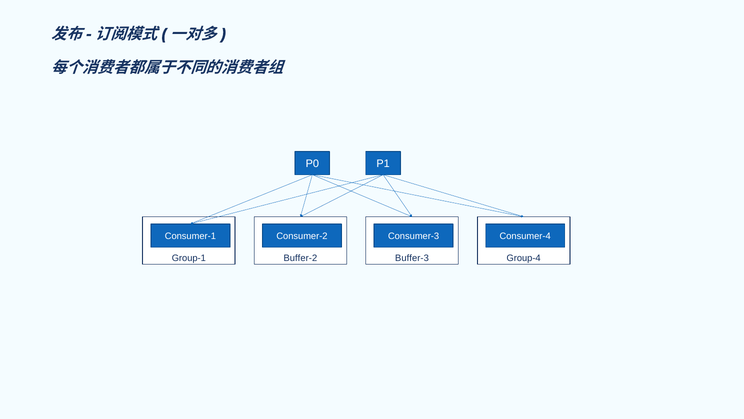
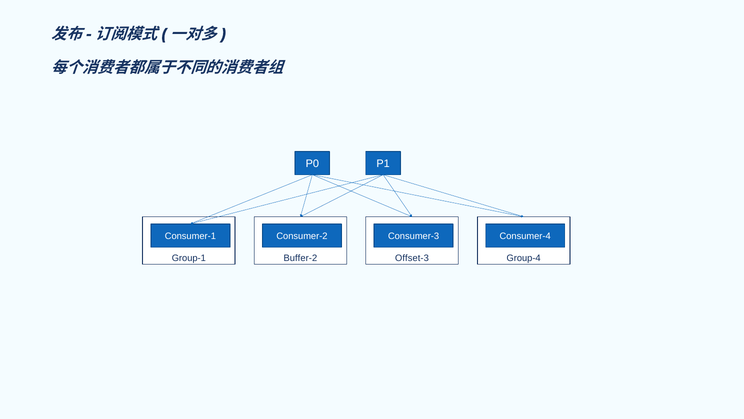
Buffer-3: Buffer-3 -> Offset-3 (412, 258)
